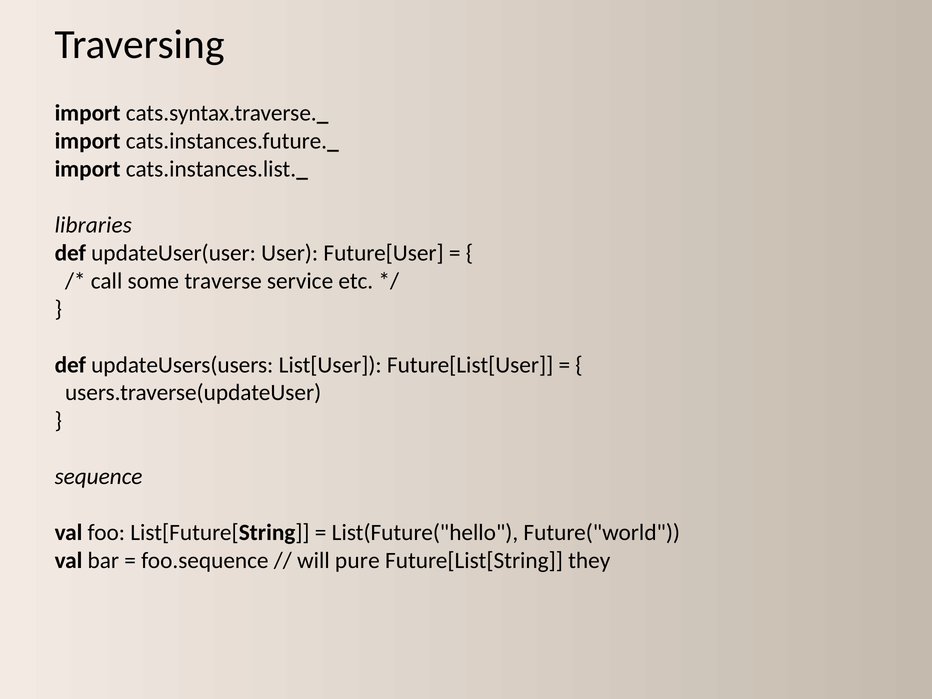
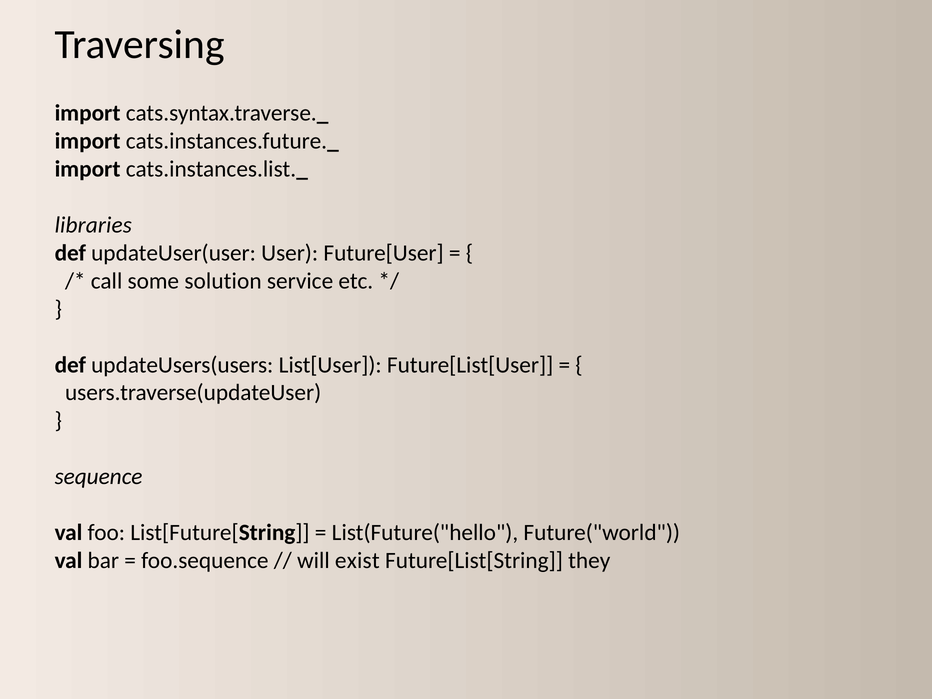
traverse: traverse -> solution (223, 281)
pure: pure -> exist (357, 561)
